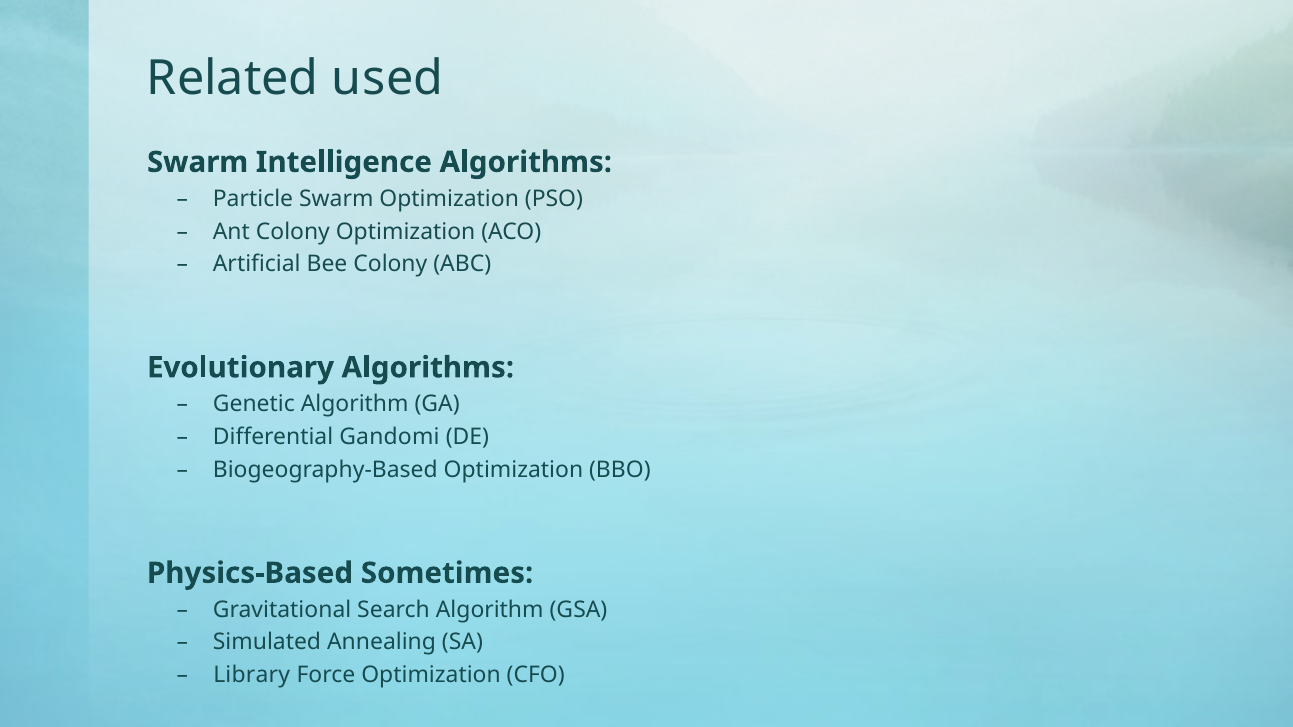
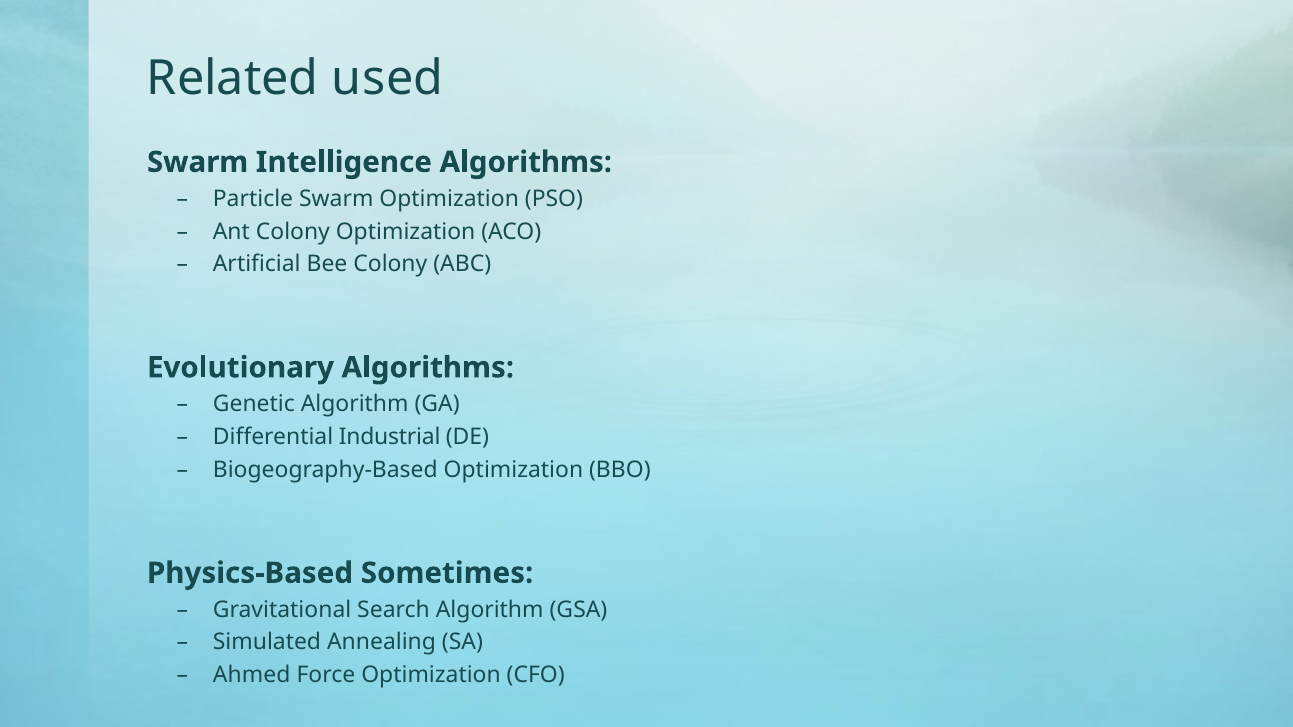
Gandomi: Gandomi -> Industrial (390, 437)
Library: Library -> Ahmed (252, 676)
